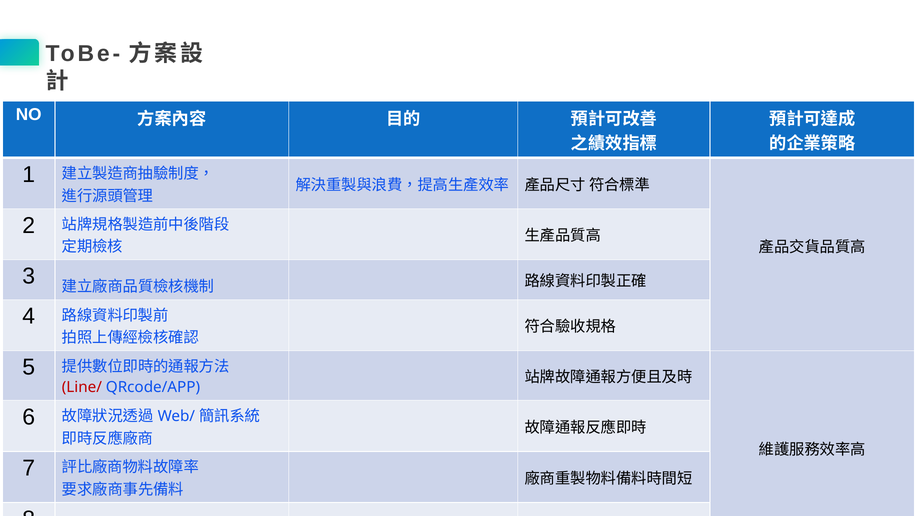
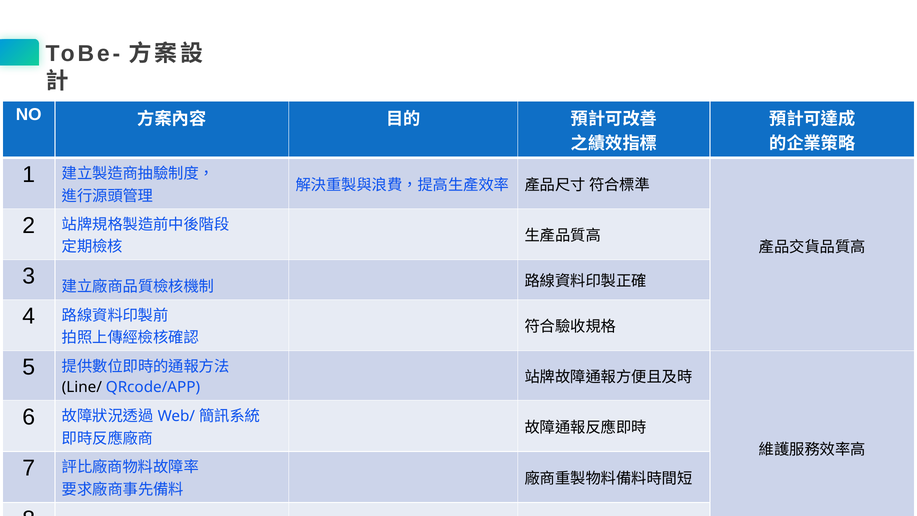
Line/ colour: red -> black (82, 387)
